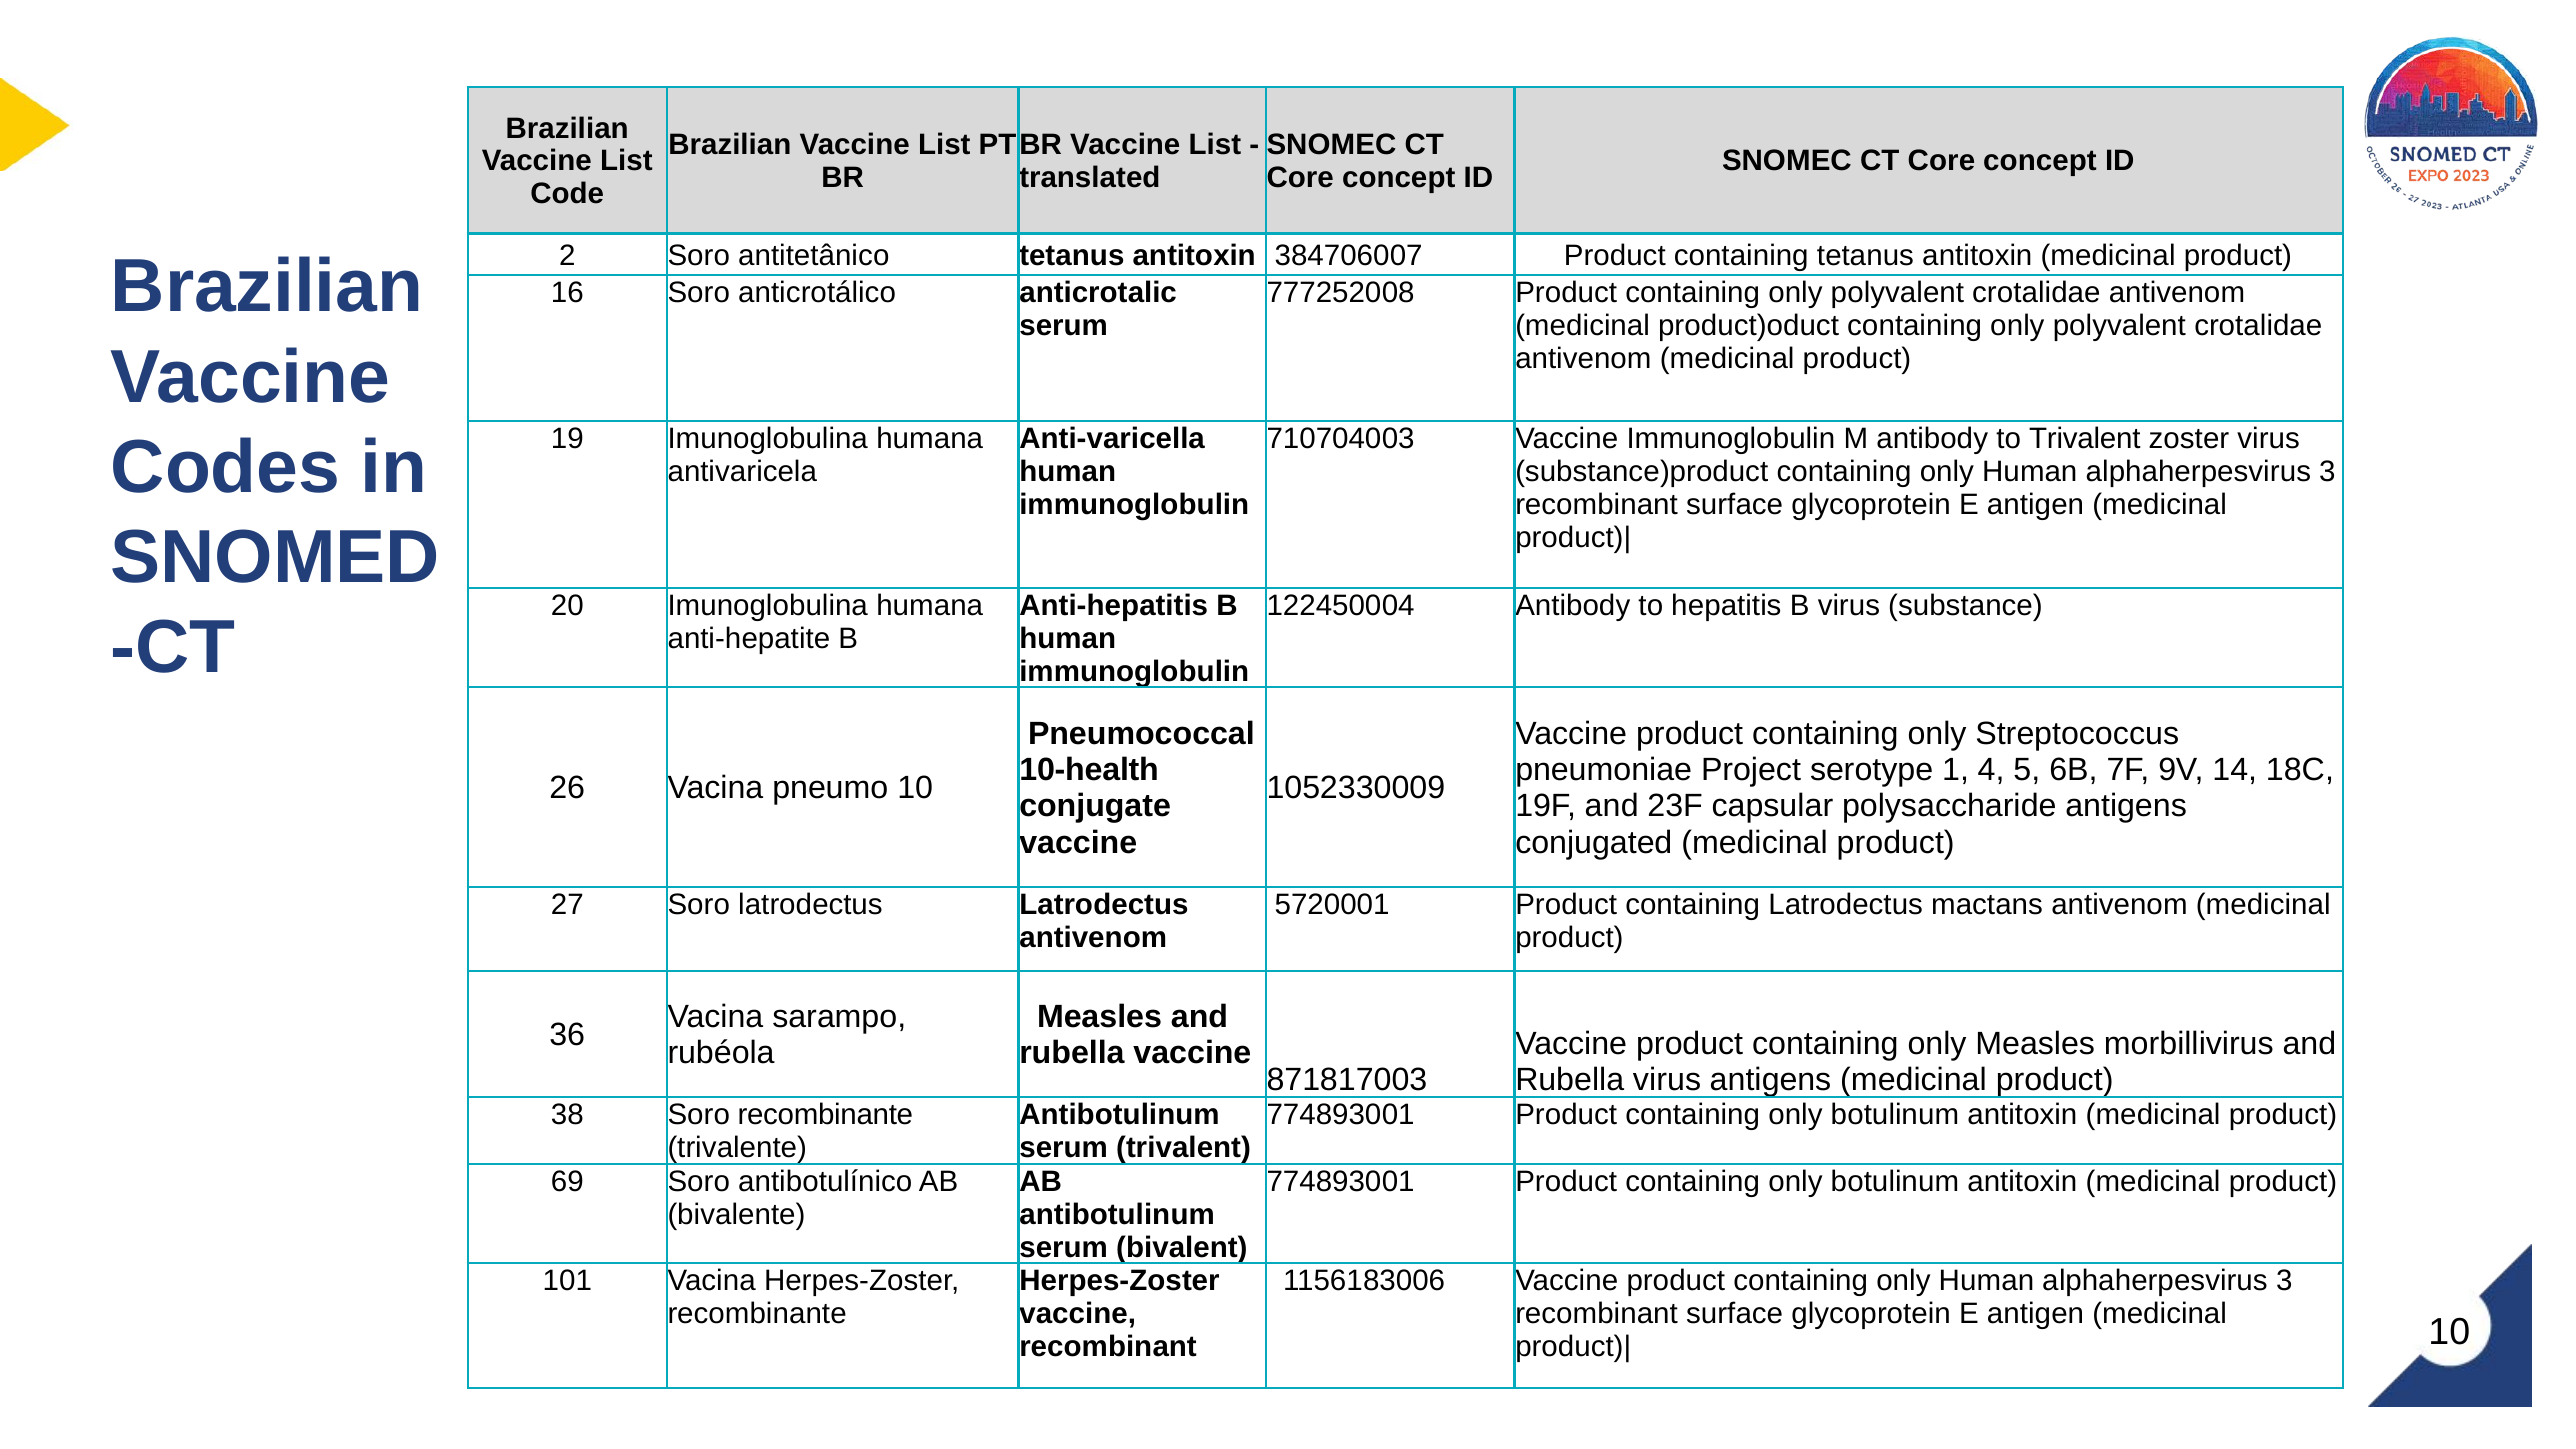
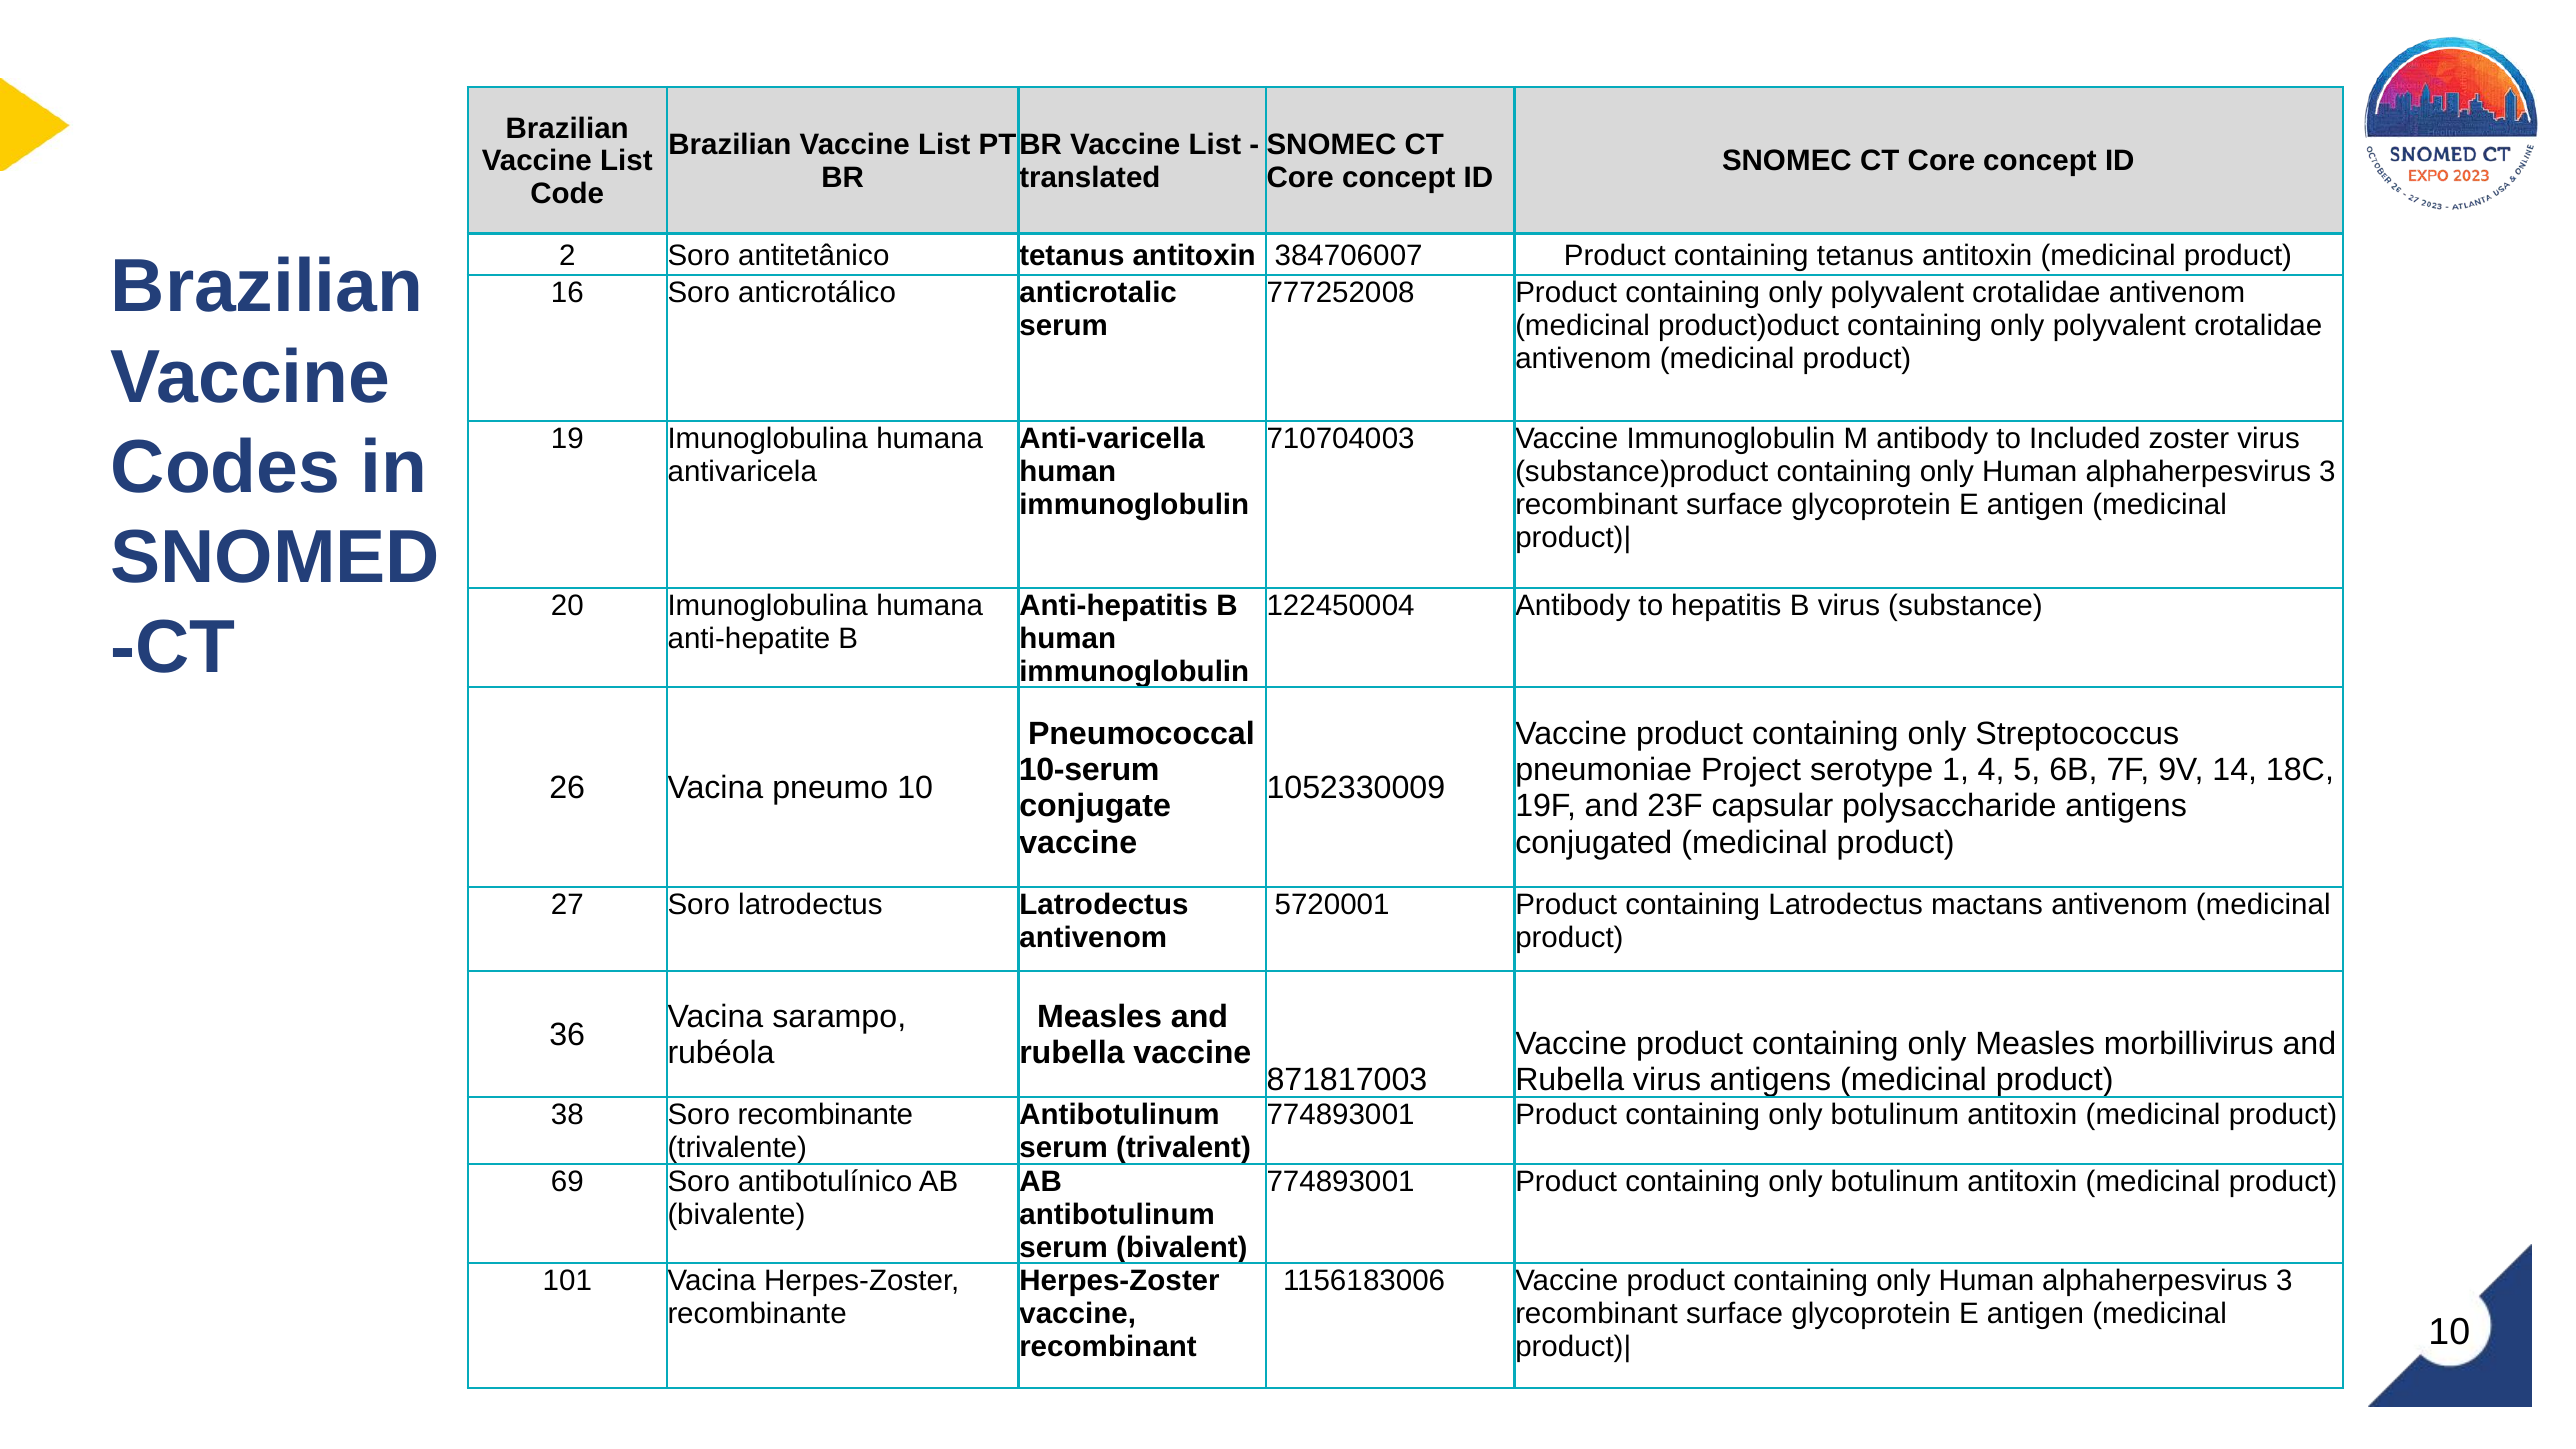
to Trivalent: Trivalent -> Included (2085, 439)
10-health: 10-health -> 10-serum (1089, 770)
